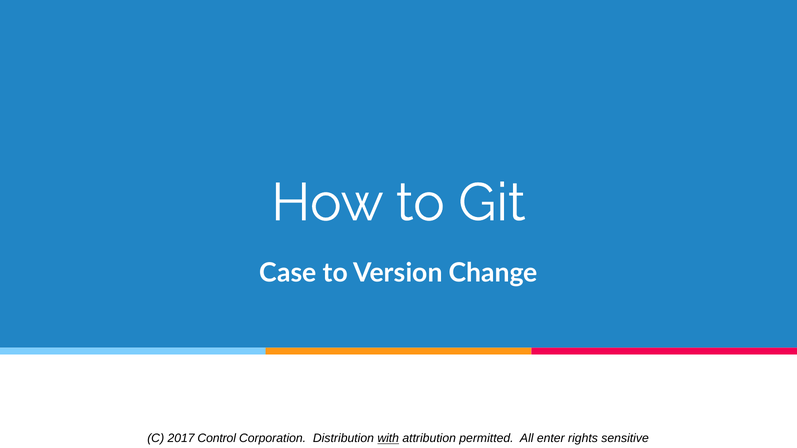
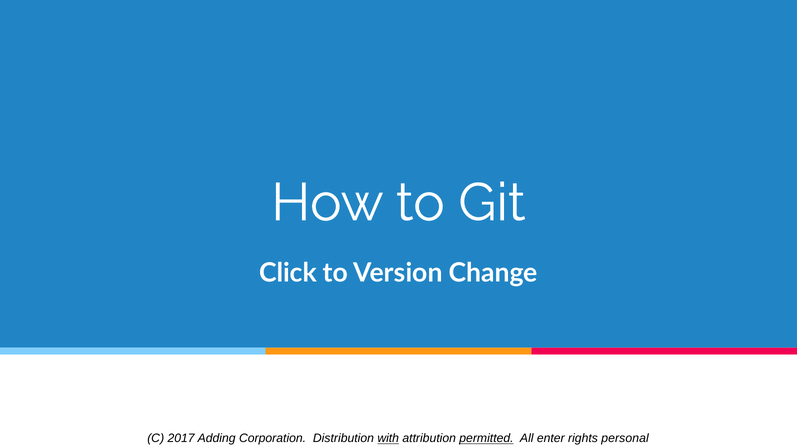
Case: Case -> Click (288, 273)
Control: Control -> Adding (217, 439)
permitted underline: none -> present (486, 439)
sensitive: sensitive -> personal (625, 439)
